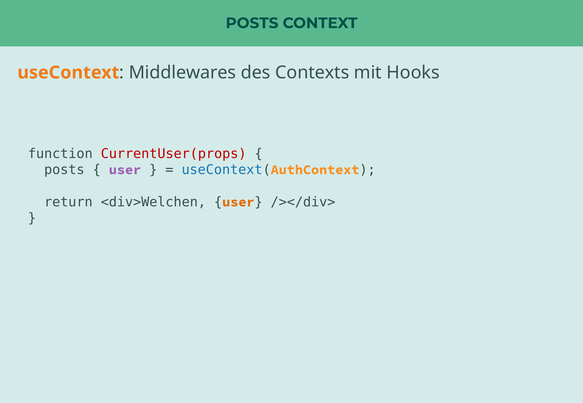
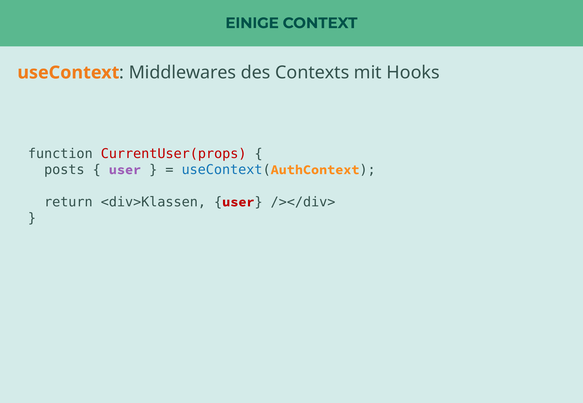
POSTS: POSTS -> EINIGE (252, 23)
<div>Welchen: <div>Welchen -> <div>Klassen (153, 202)
user colour: orange -> red (238, 202)
